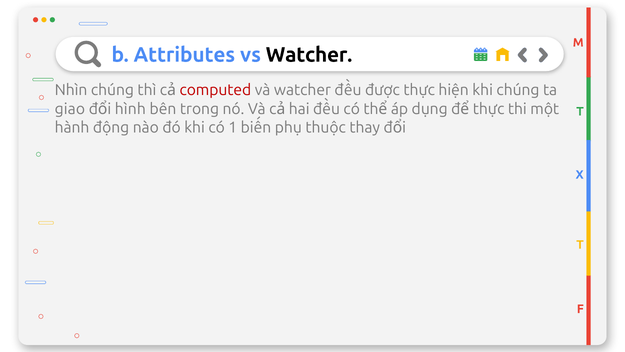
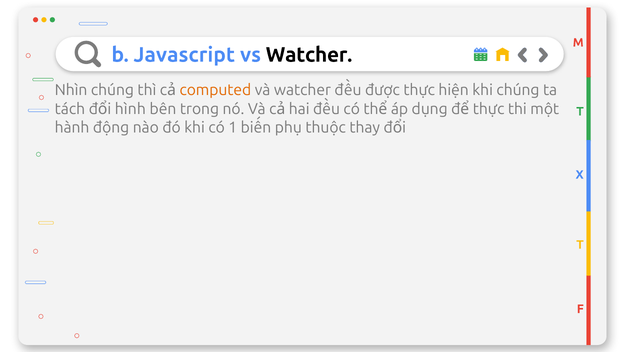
Attributes: Attributes -> Javascript (184, 55)
computed colour: red -> orange (215, 90)
giao: giao -> tách (70, 109)
